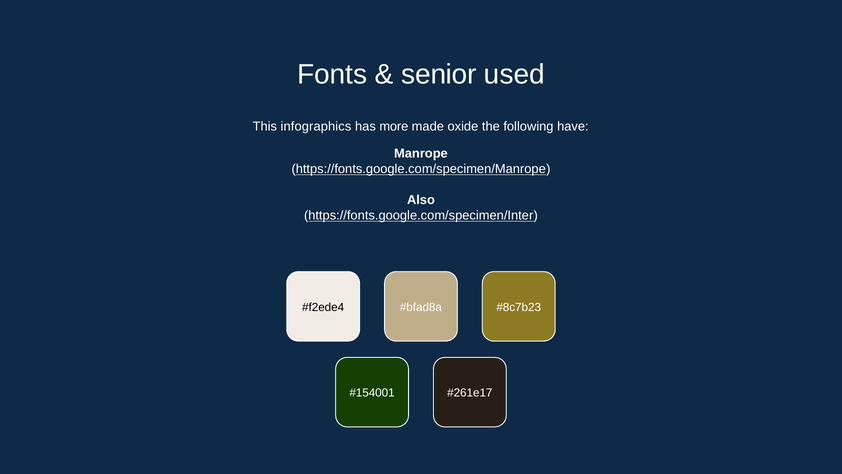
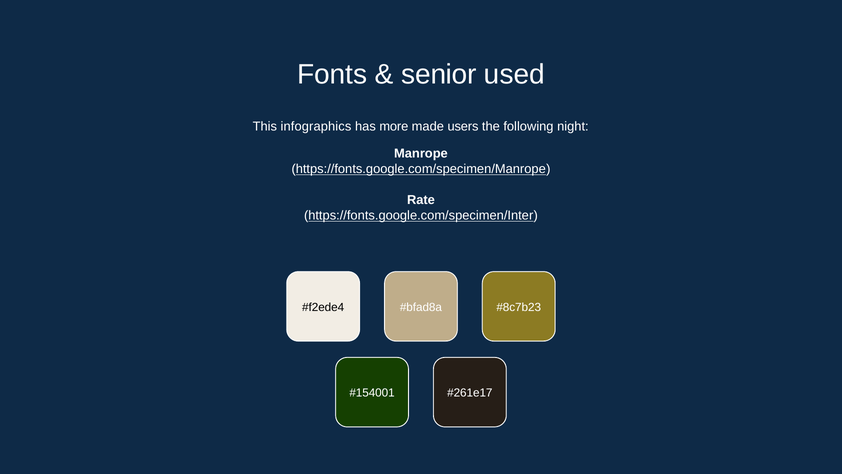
oxide: oxide -> users (463, 126)
have: have -> night (573, 126)
Also: Also -> Rate (421, 200)
